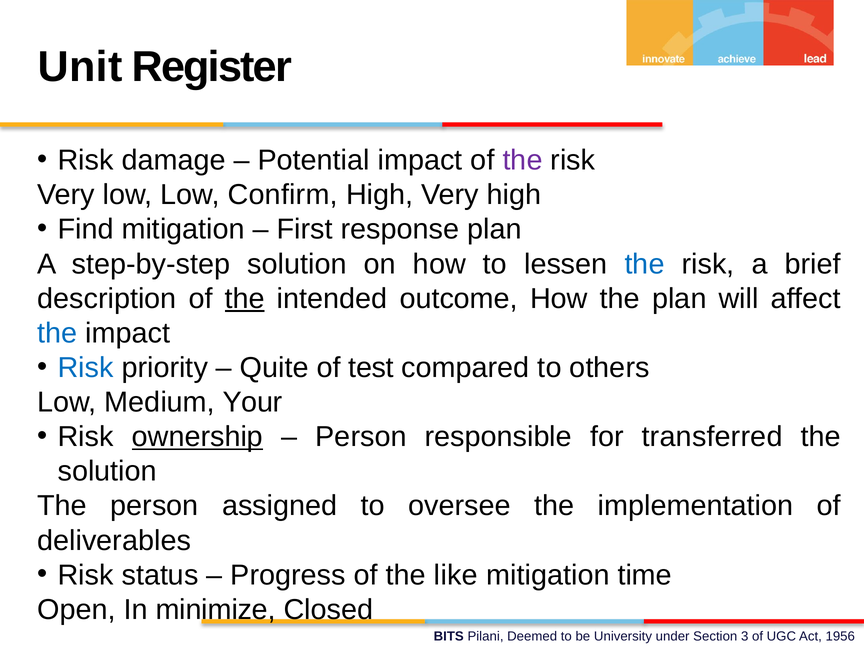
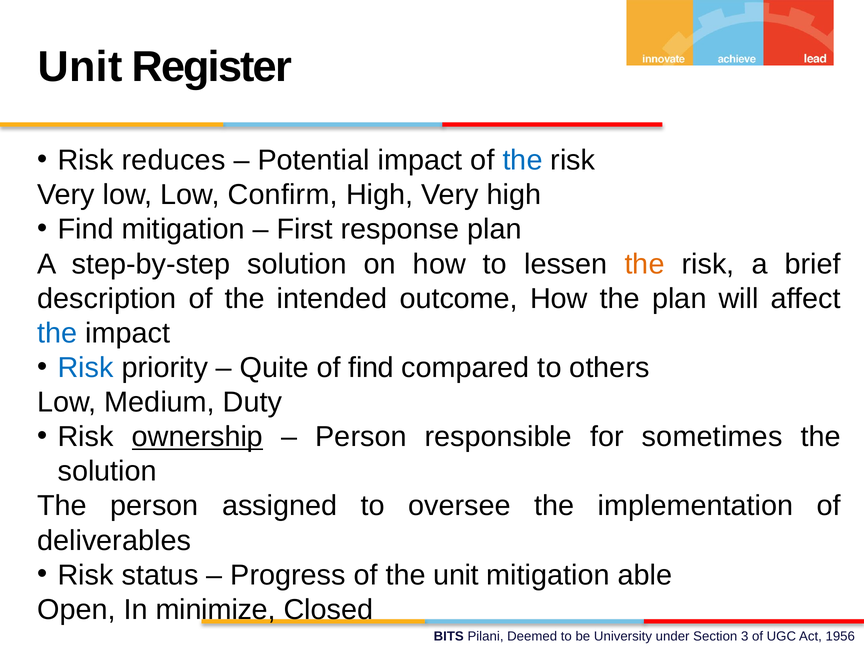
damage: damage -> reduces (174, 160)
the colour: purple -> blue (523, 160)
the colour: blue -> orange (645, 264)
the underline: present -> none (245, 299)
of test: test -> find (371, 368)
Your: Your -> Duty (252, 402)
transferred: transferred -> sometimes (712, 437)
the like: like -> unit (456, 575)
time: time -> able (645, 575)
